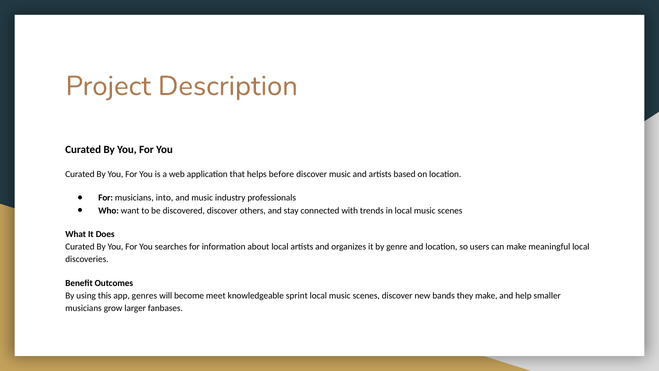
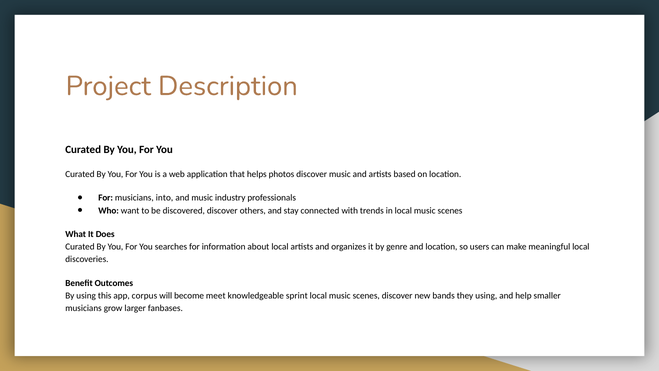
before: before -> photos (282, 174)
genres: genres -> corpus (144, 295)
they make: make -> using (486, 295)
